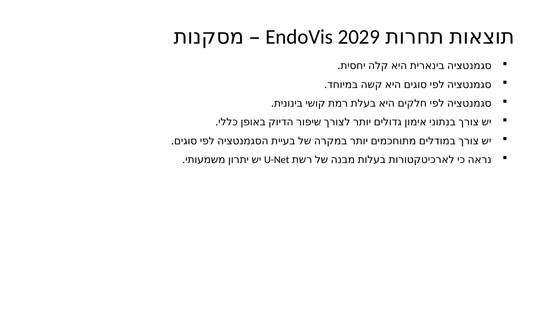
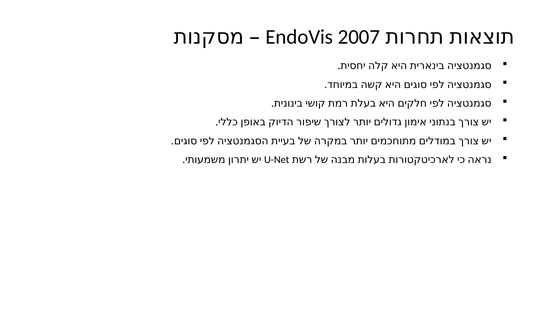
2029: 2029 -> 2007 (359, 37)
